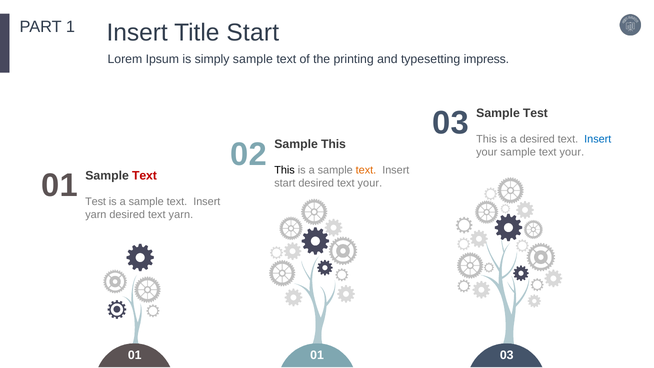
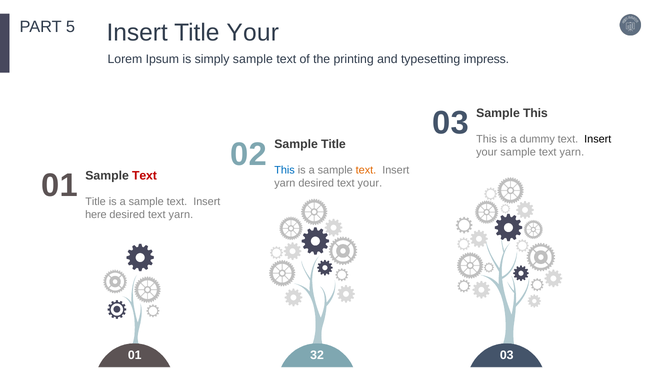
1: 1 -> 5 (70, 27)
Title Start: Start -> Your (253, 33)
Sample Test: Test -> This (535, 113)
Sample This: This -> Title (333, 144)
a desired: desired -> dummy (537, 139)
Insert colour: blue -> black (598, 139)
your: your -> yarn (572, 152)
This colour: black -> blue (285, 170)
start: start -> yarn (285, 183)
Test: Test -> Title (96, 202)
yarn: yarn -> here (96, 215)
01 01: 01 -> 32 (317, 355)
